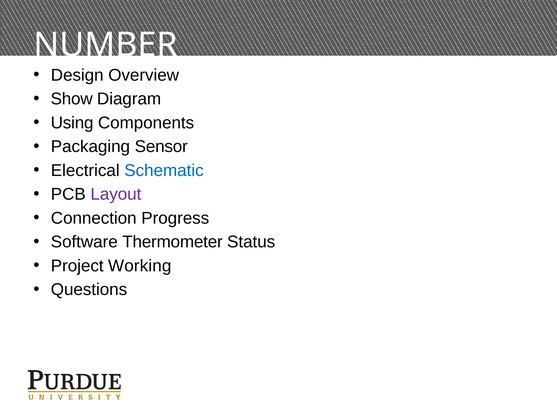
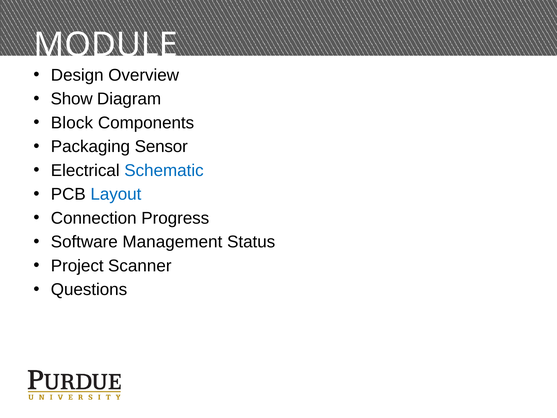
NUMBER: NUMBER -> MODULE (106, 45)
Using: Using -> Block (72, 123)
Layout colour: purple -> blue (116, 194)
Thermometer: Thermometer -> Management (172, 242)
Working: Working -> Scanner (140, 266)
